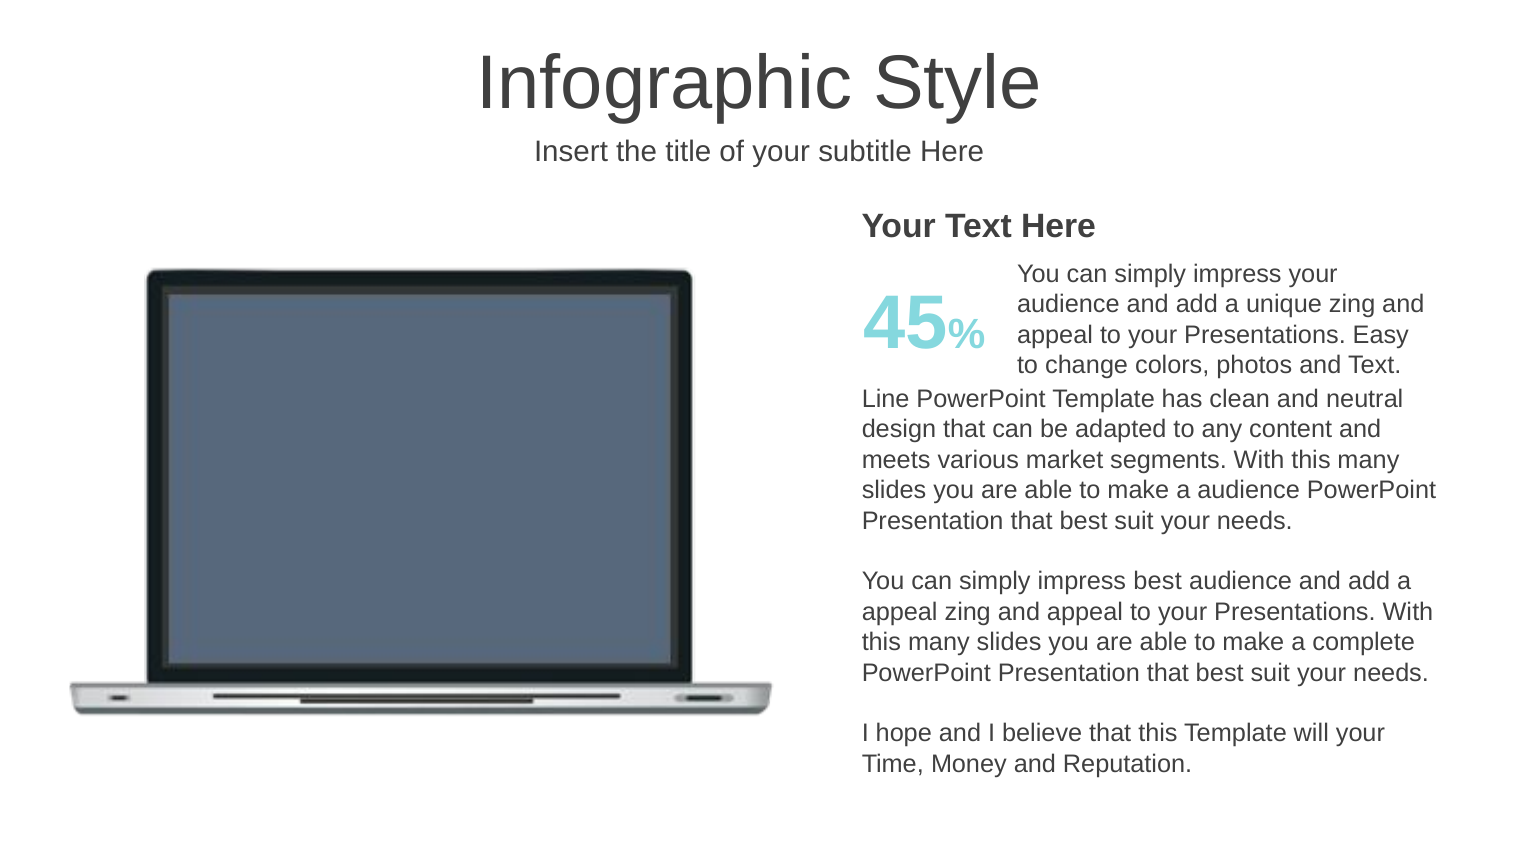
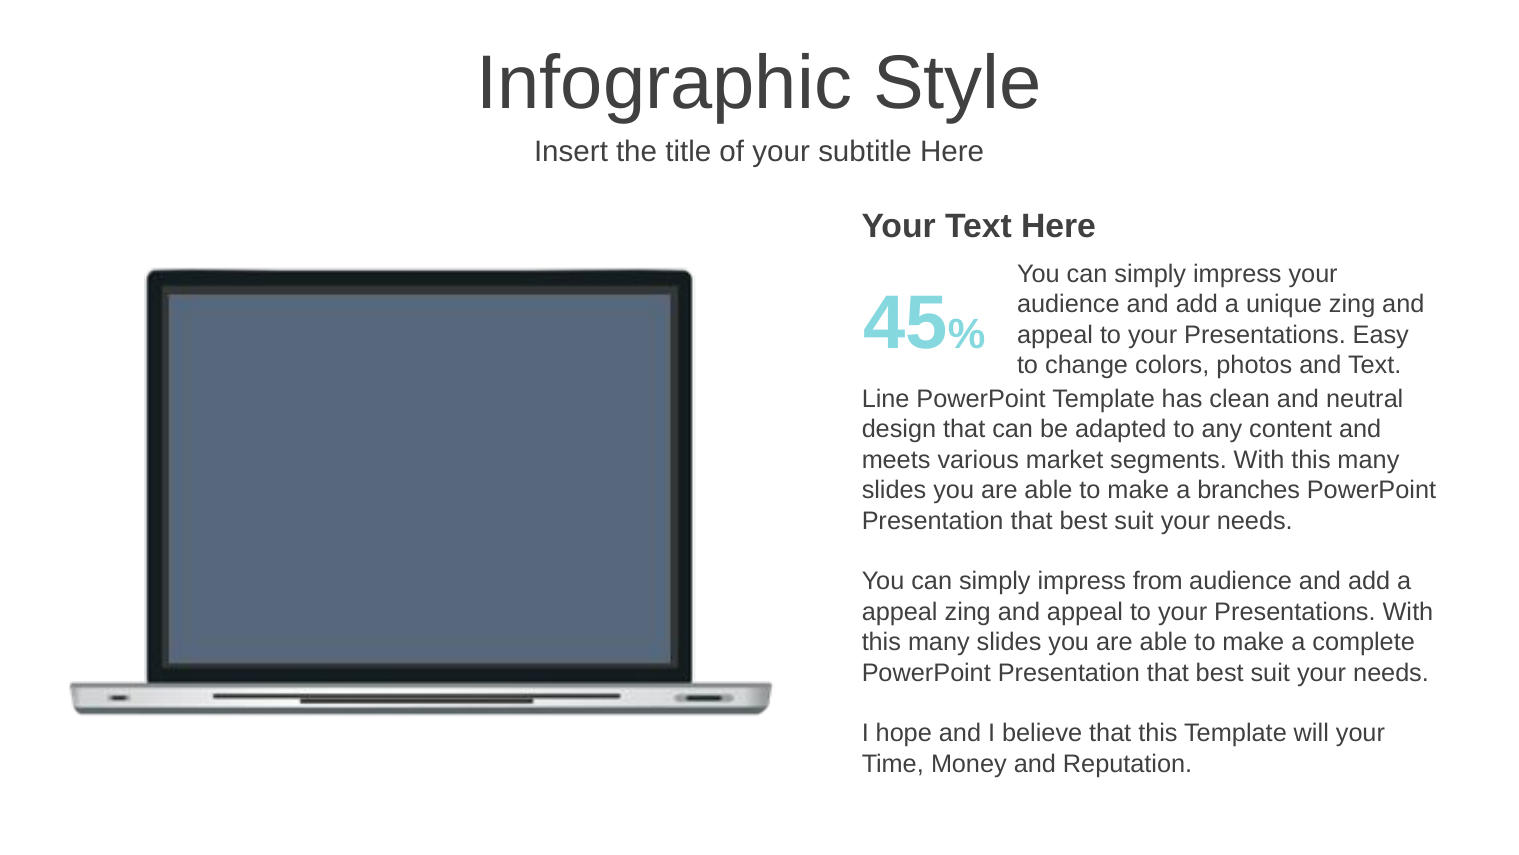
a audience: audience -> branches (1249, 490)
impress best: best -> from (1158, 581)
